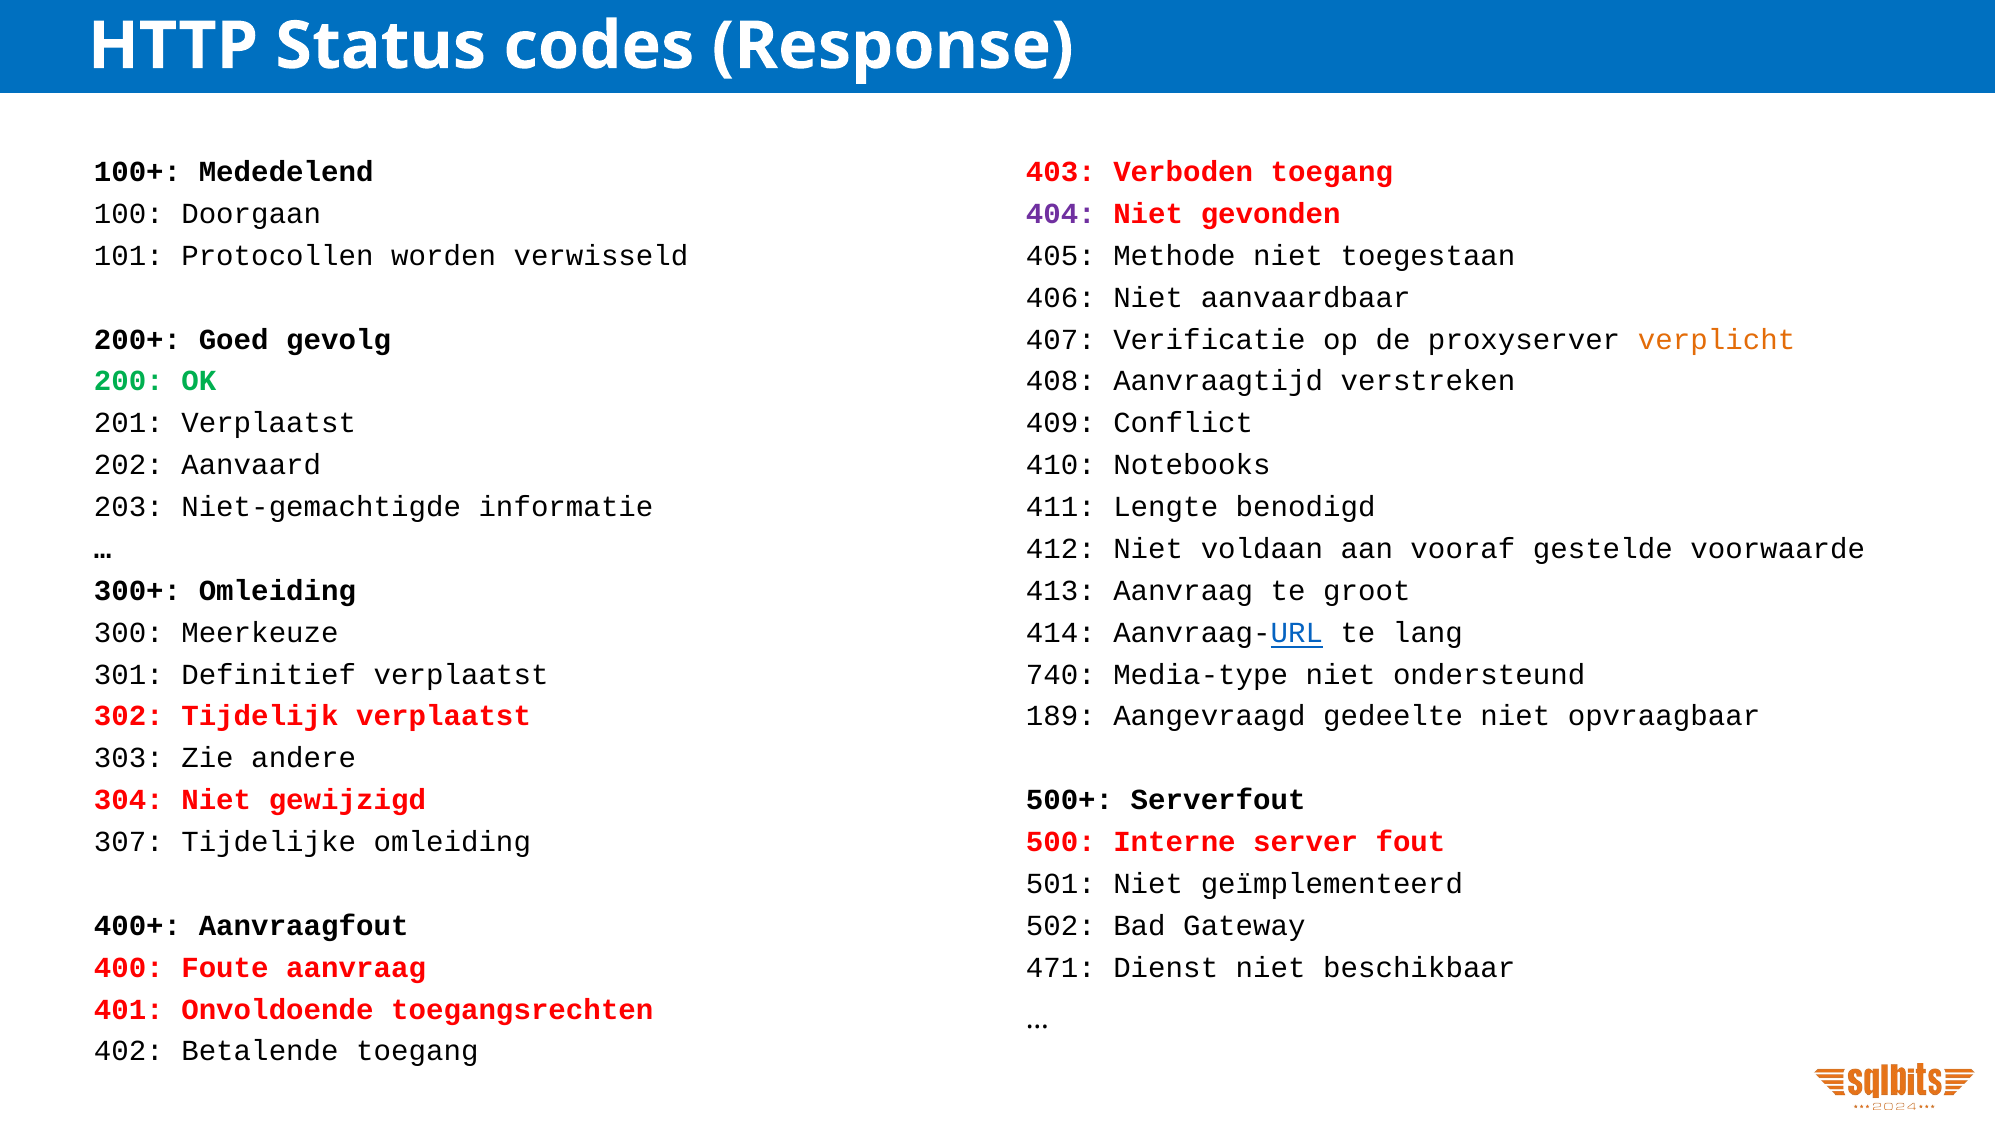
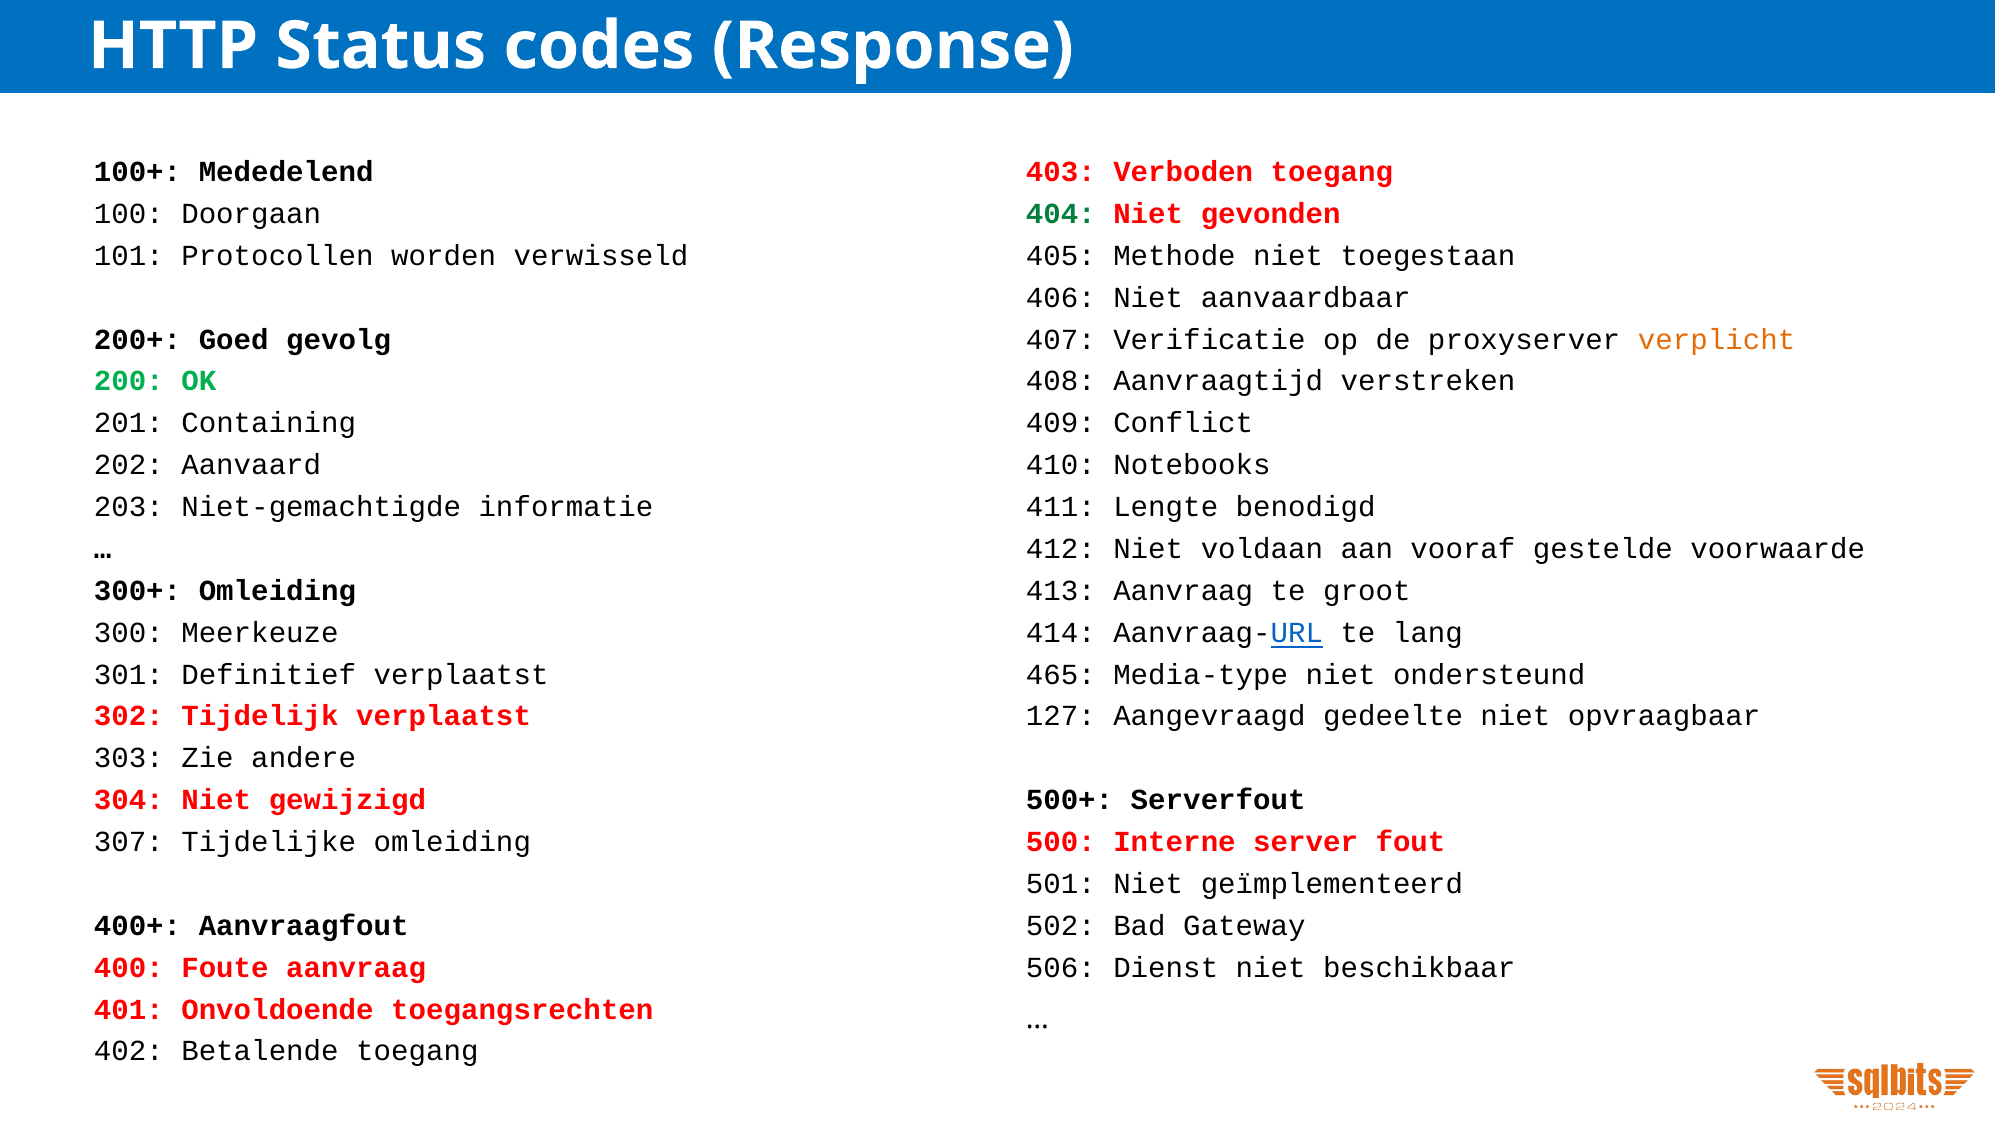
404 colour: purple -> green (1061, 214)
201 Verplaatst: Verplaatst -> Containing (269, 423)
740: 740 -> 465 (1061, 675)
189: 189 -> 127 (1061, 716)
471: 471 -> 506 (1061, 968)
